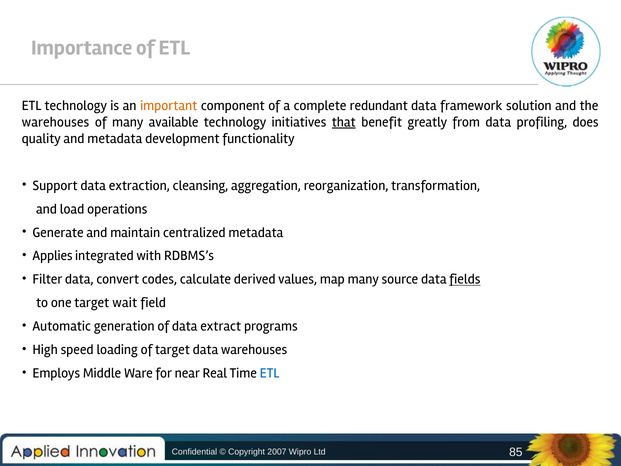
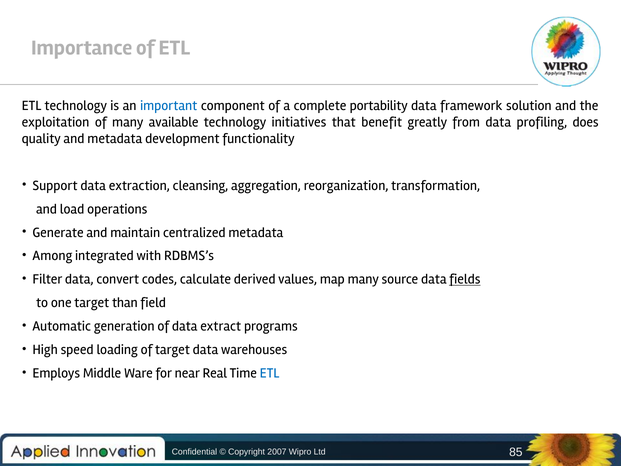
important colour: orange -> blue (169, 105)
redundant: redundant -> portability (379, 105)
warehouses: warehouses -> exploitation (56, 122)
that underline: present -> none (344, 122)
Applies: Applies -> Among (52, 256)
wait: wait -> than (125, 303)
